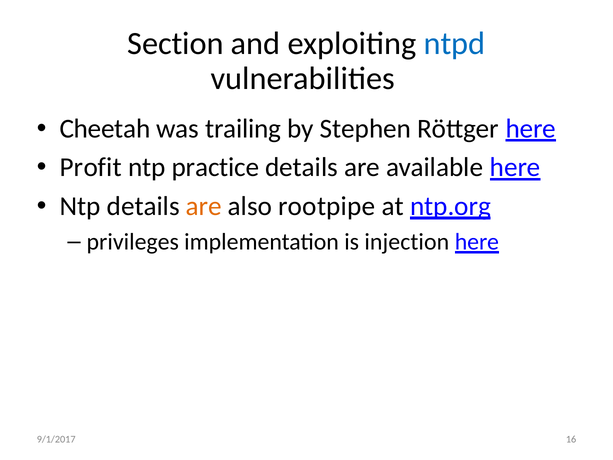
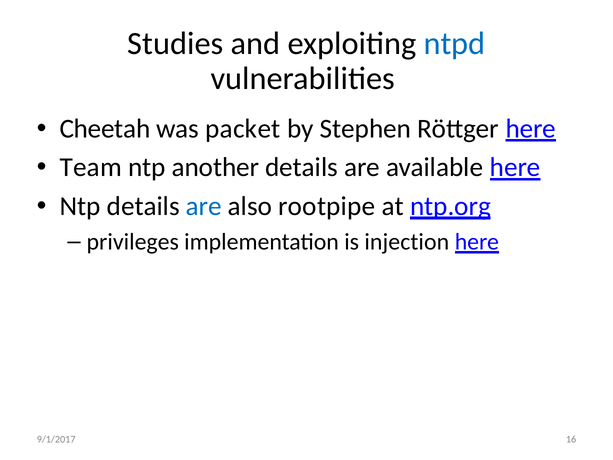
Section: Section -> Studies (175, 43)
trailing: trailing -> packet (243, 129)
Profit: Profit -> Team (91, 167)
practice: practice -> another (215, 167)
are colour: orange -> blue (204, 206)
